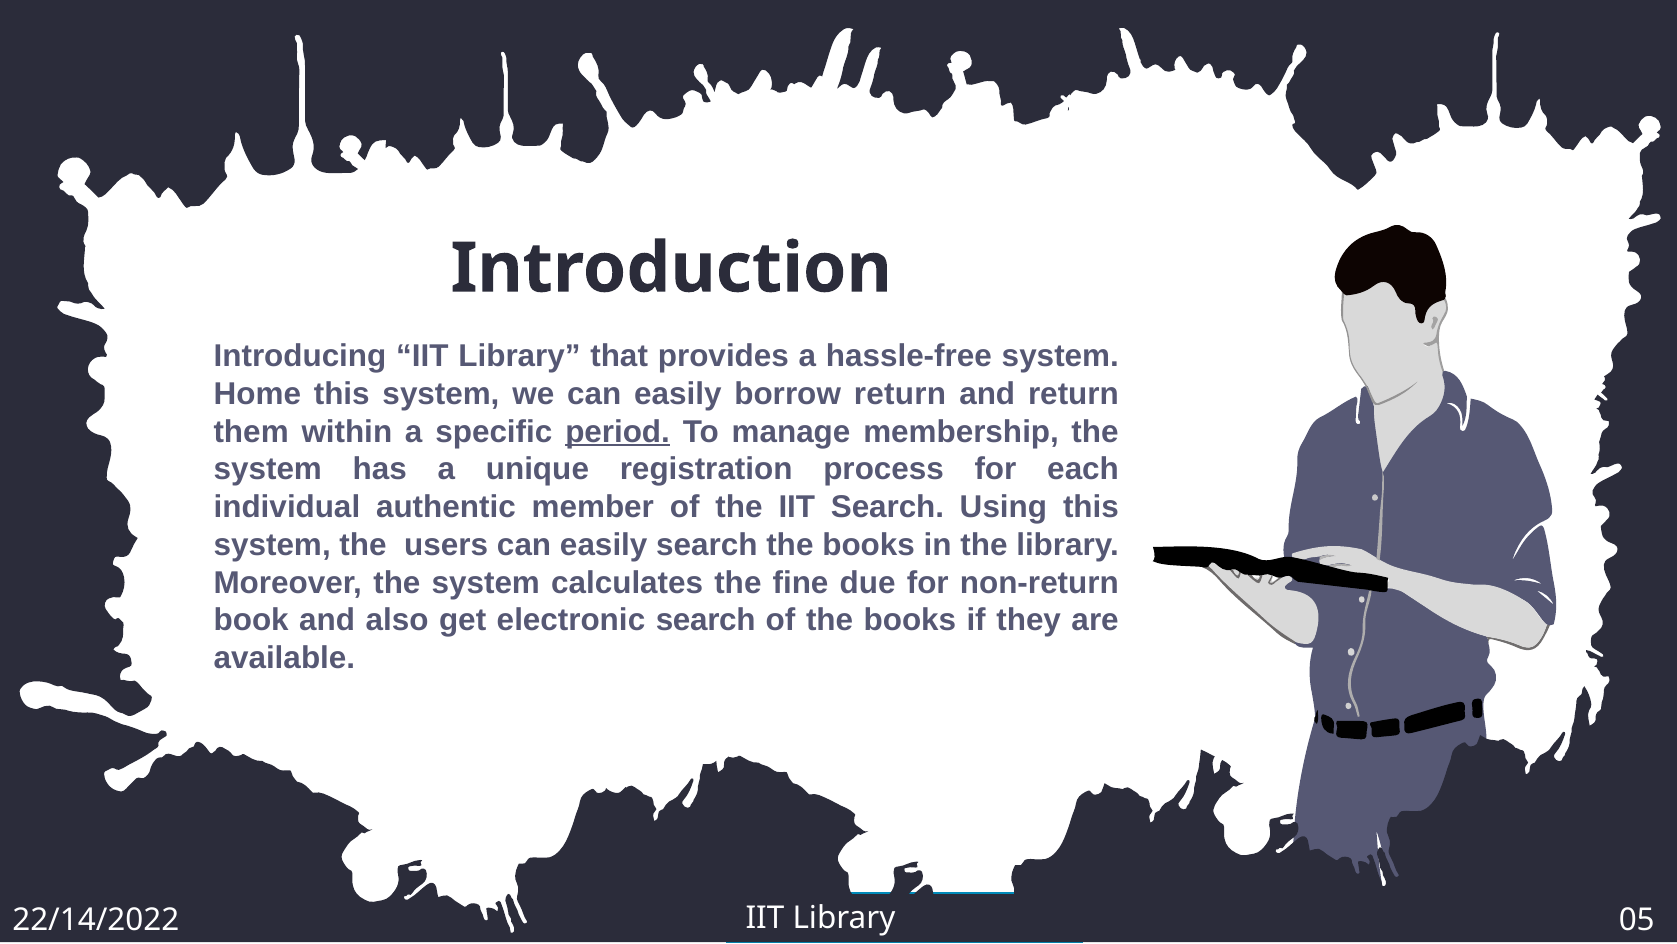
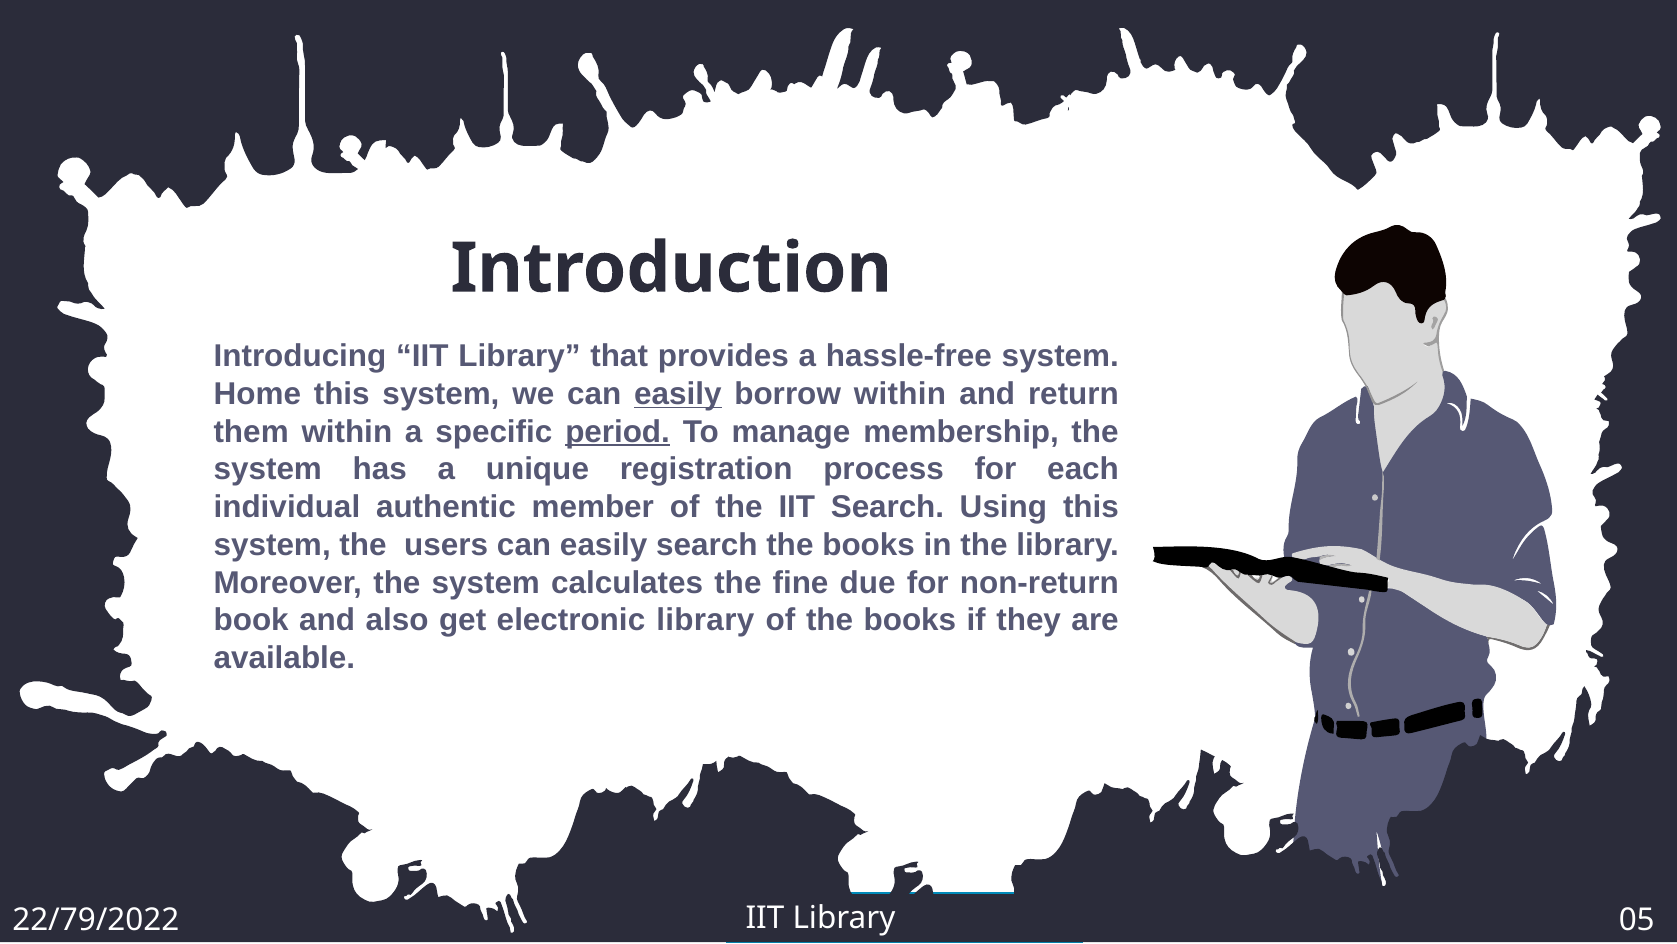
easily underline: none -> present (678, 394)
borrow return: return -> within (900, 394)
electronic search: search -> library (705, 620)
22/14/2022: 22/14/2022 -> 22/79/2022 (96, 920)
